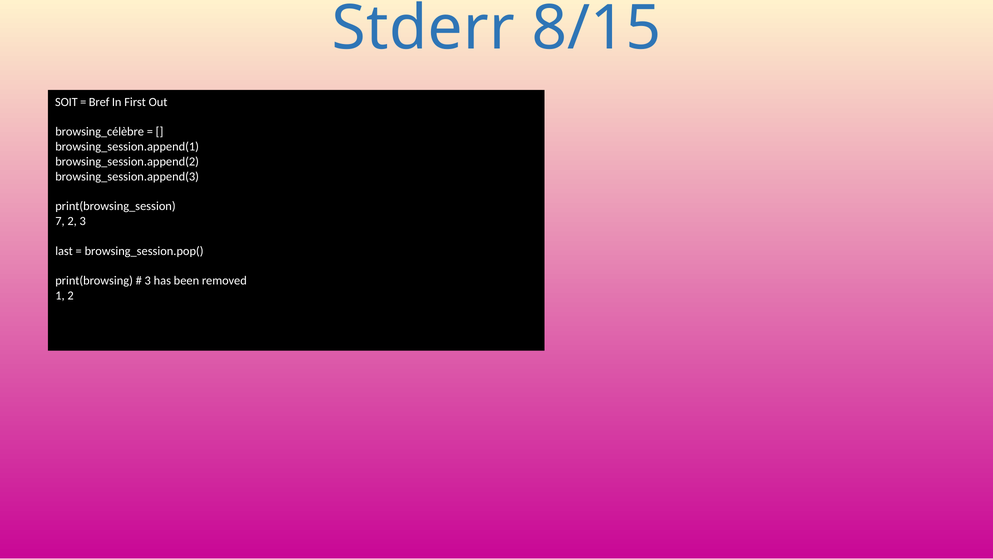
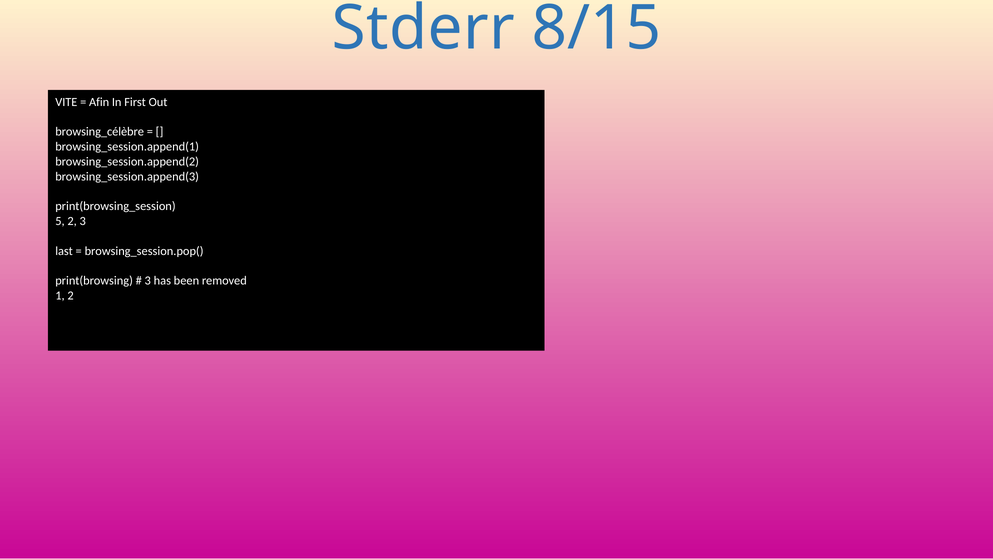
SOIT: SOIT -> VITE (66, 102)
Bref: Bref -> Afin (99, 102)
7: 7 -> 5 (60, 221)
